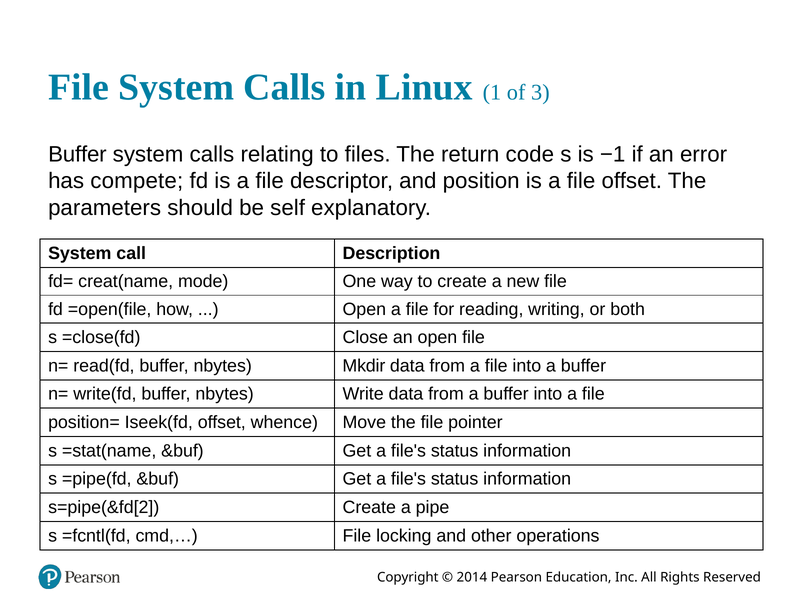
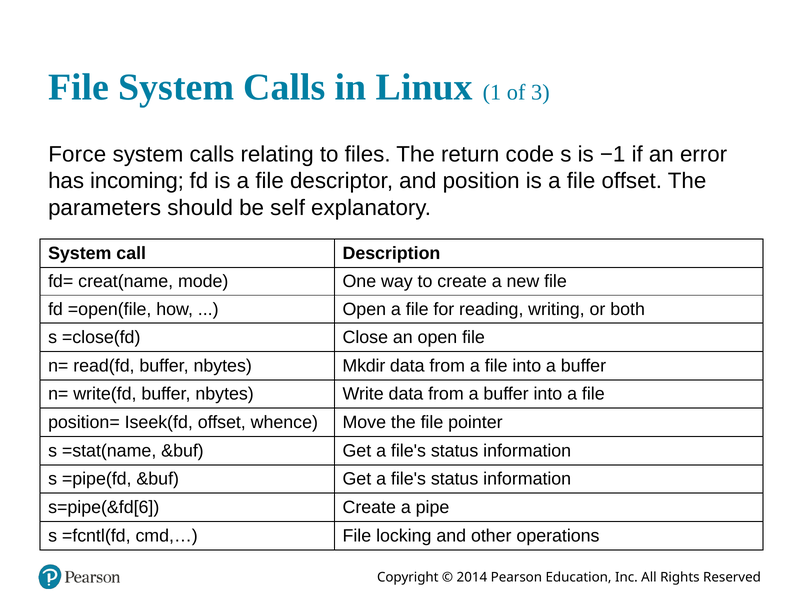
Buffer: Buffer -> Force (77, 154)
compete: compete -> incoming (137, 181)
s=pipe(&fd[2: s=pipe(&fd[2 -> s=pipe(&fd[6 (104, 508)
